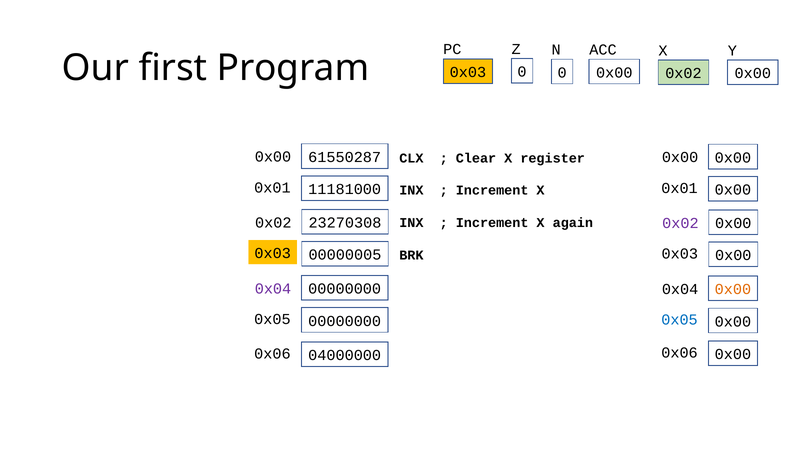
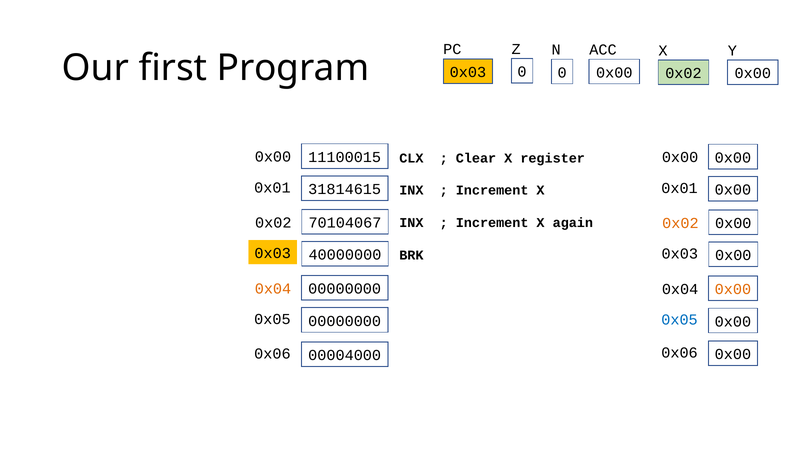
61550287: 61550287 -> 11100015 (345, 157)
11181000: 11181000 -> 31814615 (345, 189)
23270308: 23270308 -> 70104067 (345, 223)
0x02 colour: purple -> orange (680, 223)
00000005: 00000005 -> 40000000 (345, 255)
0x04 colour: purple -> orange (273, 288)
04000000: 04000000 -> 00004000 (345, 355)
